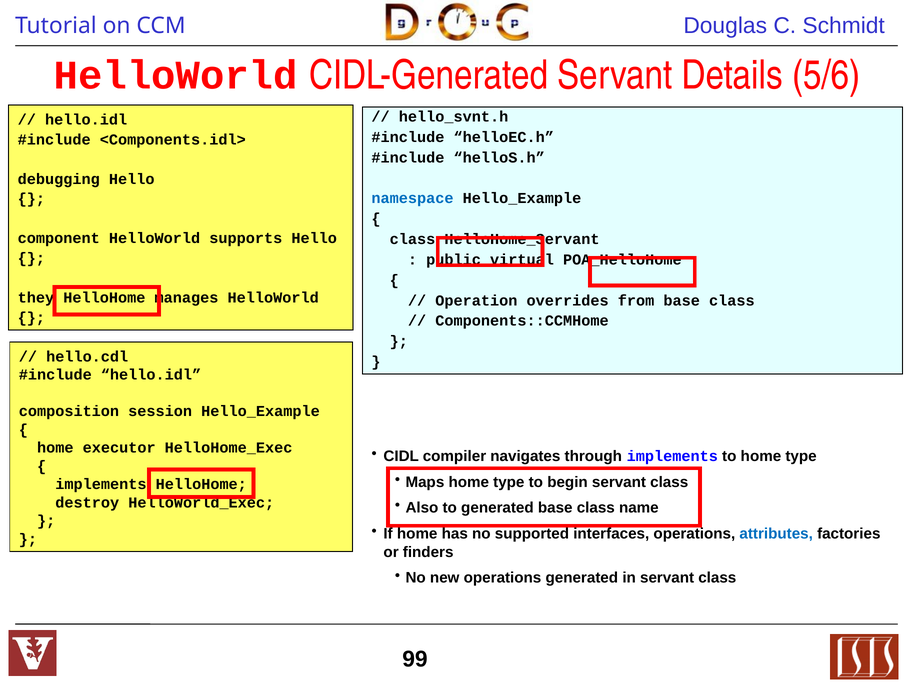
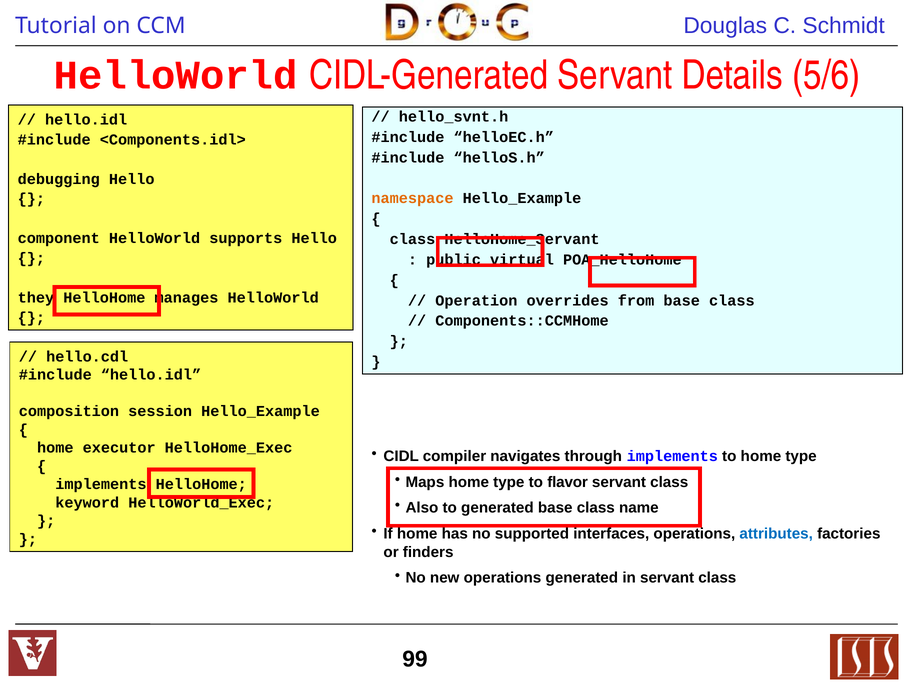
namespace colour: blue -> orange (413, 198)
begin: begin -> flavor (568, 482)
destroy: destroy -> keyword (87, 502)
